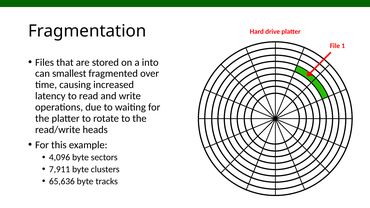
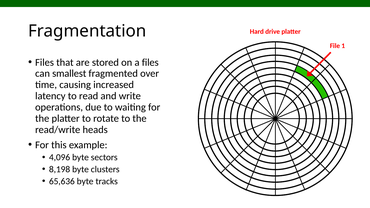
a into: into -> files (150, 62)
7,911: 7,911 -> 8,198 (60, 169)
